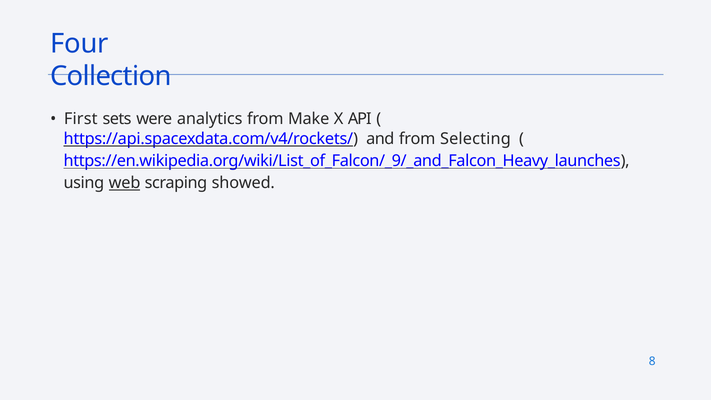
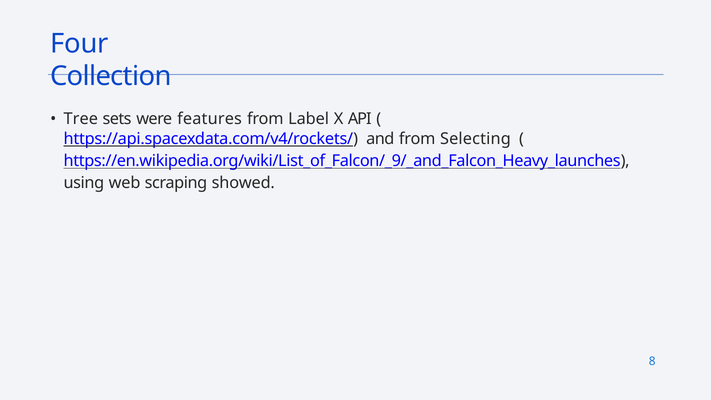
First: First -> Tree (81, 119)
analytics: analytics -> features (210, 119)
Make: Make -> Label (309, 119)
web underline: present -> none (125, 183)
